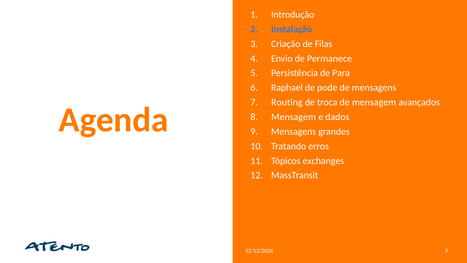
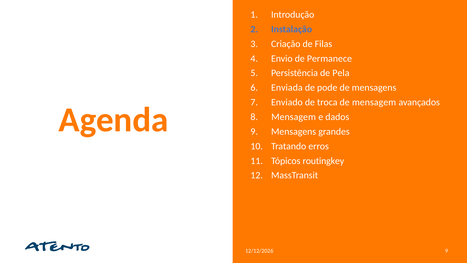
Para: Para -> Pela (341, 73)
Raphael: Raphael -> Enviada (287, 88)
Routing: Routing -> Enviado (287, 102)
exchanges: exchanges -> routingkey (323, 161)
